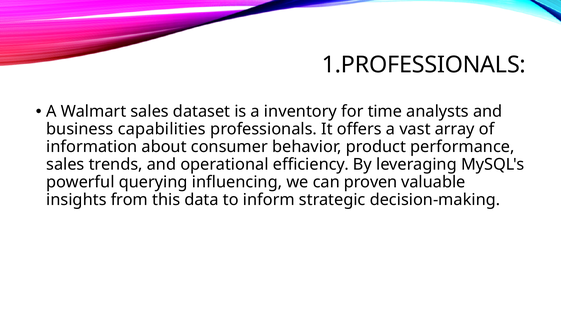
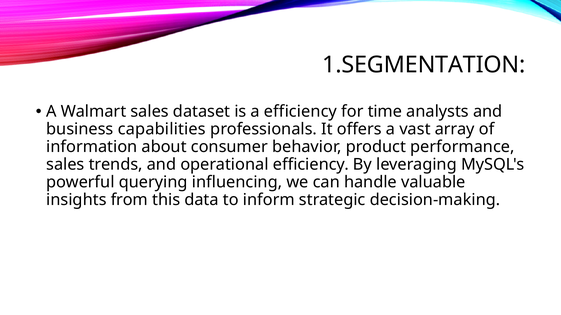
1.PROFESSIONALS: 1.PROFESSIONALS -> 1.SEGMENTATION (424, 65)
a inventory: inventory -> efficiency (300, 112)
proven: proven -> handle (370, 182)
